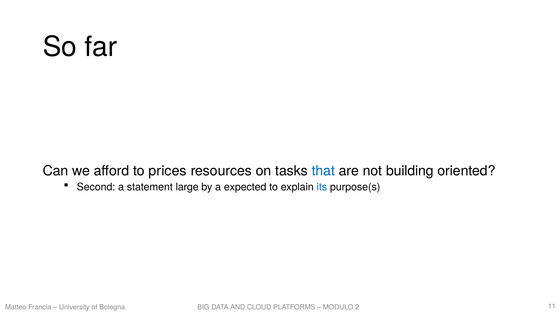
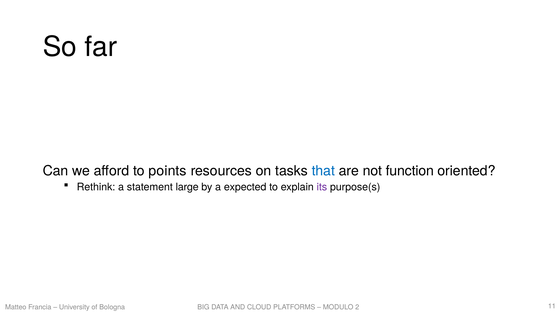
prices: prices -> points (168, 171)
building: building -> function (410, 171)
Second: Second -> Rethink (96, 187)
its colour: blue -> purple (322, 187)
